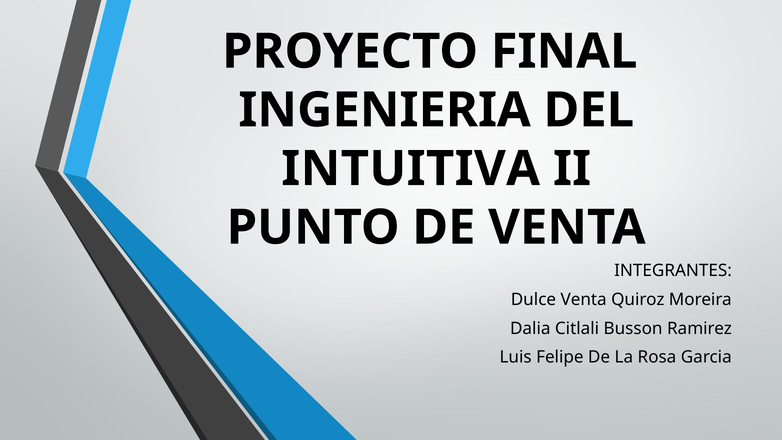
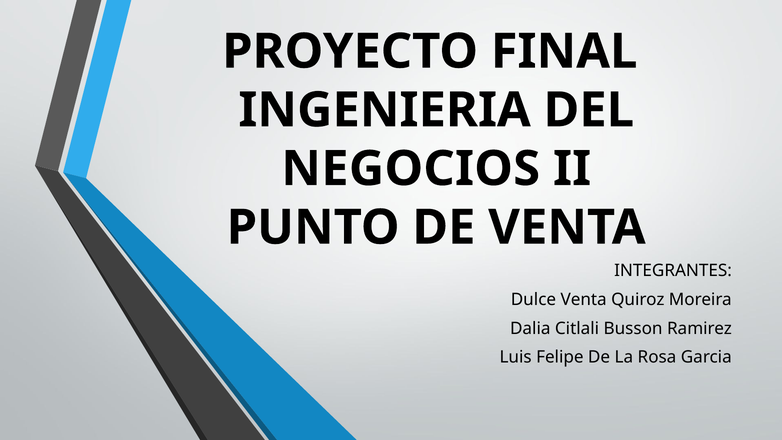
INTUITIVA: INTUITIVA -> NEGOCIOS (411, 169)
